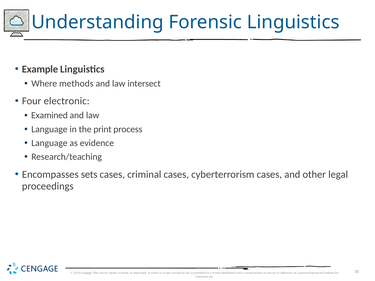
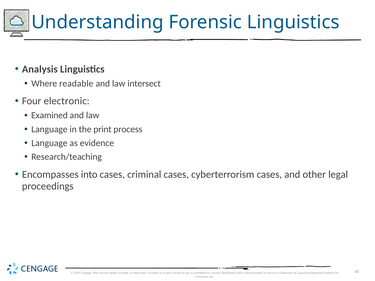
Example: Example -> Analysis (40, 69)
methods: methods -> readable (76, 84)
sets: sets -> into (89, 175)
